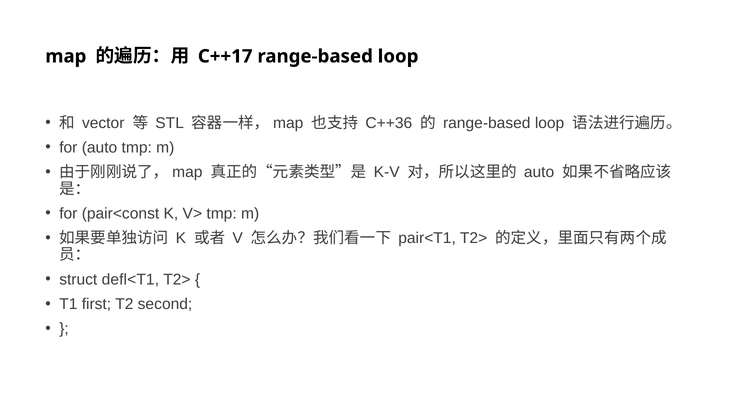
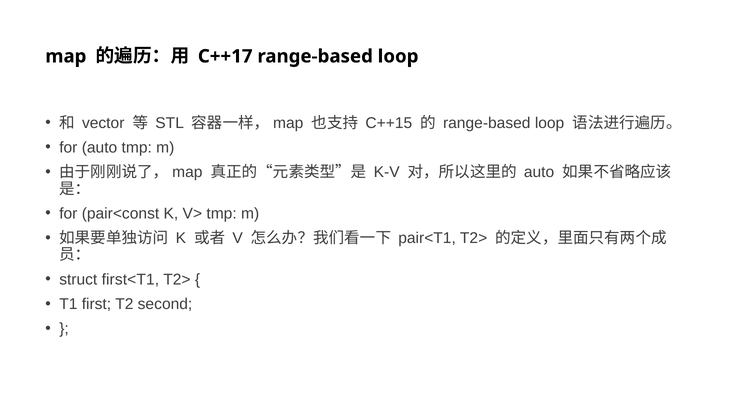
C++36: C++36 -> C++15 (389, 123)
defl<T1: defl<T1 -> first<T1 (130, 280)
